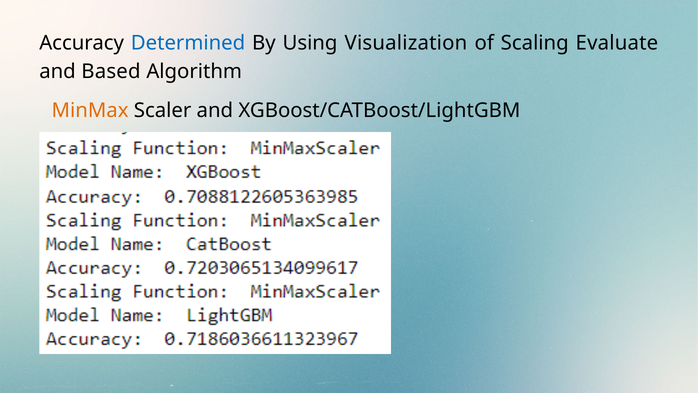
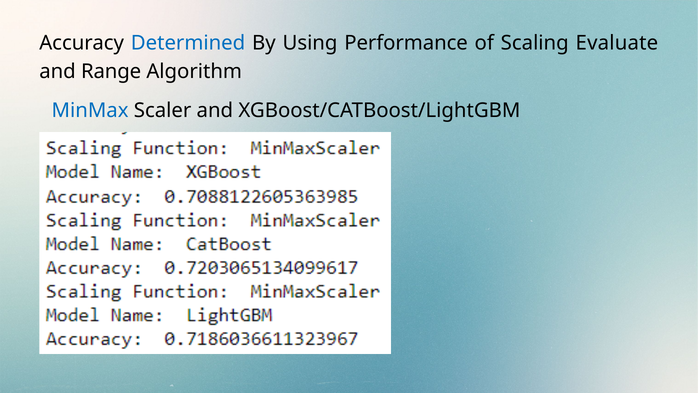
Visualization: Visualization -> Performance (406, 43)
Based: Based -> Range (111, 71)
MinMax colour: orange -> blue (90, 110)
